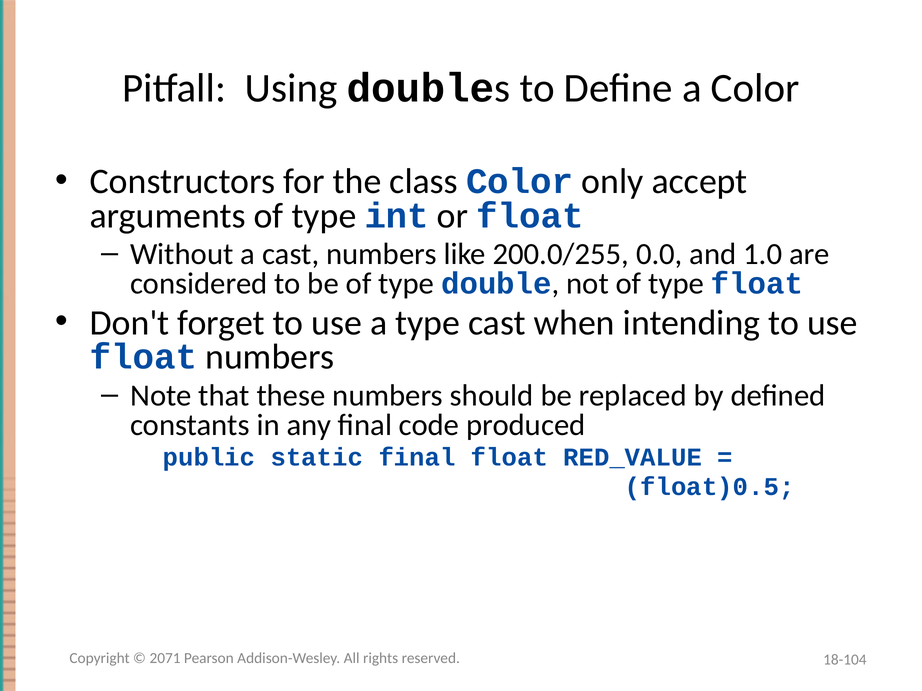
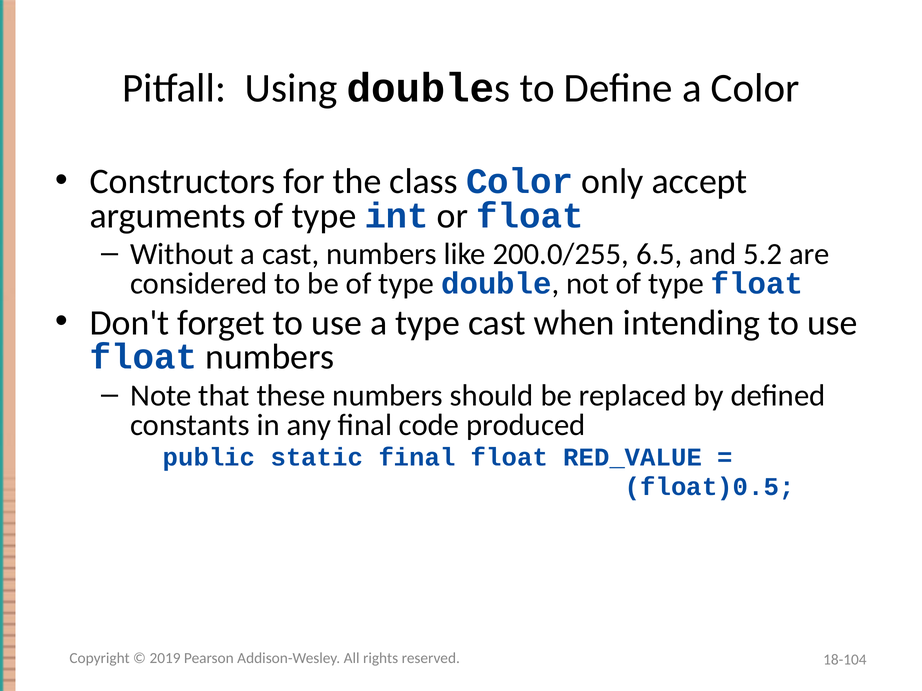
0.0: 0.0 -> 6.5 (659, 254)
1.0: 1.0 -> 5.2 (763, 254)
2071: 2071 -> 2019 (165, 659)
